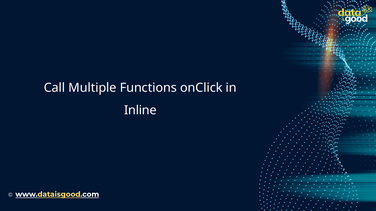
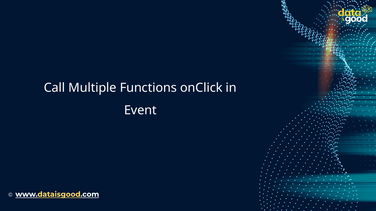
Inline: Inline -> Event (140, 110)
